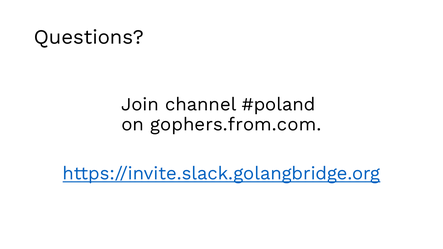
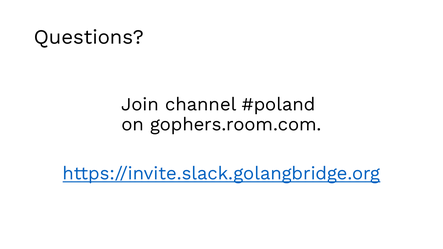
gophers.from.com: gophers.from.com -> gophers.room.com (236, 125)
